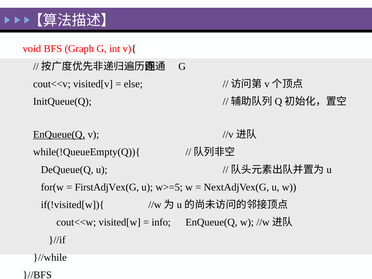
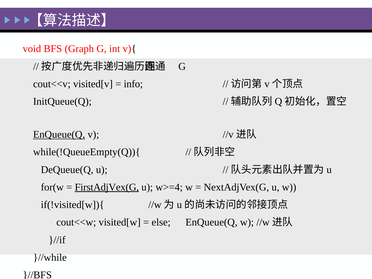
else: else -> info (133, 84)
FirstAdjVex(G underline: none -> present (107, 187)
w>=5: w>=5 -> w>=4 (169, 187)
info: info -> else (161, 222)
